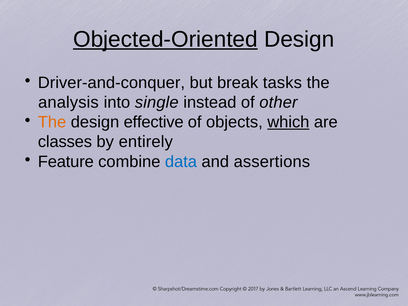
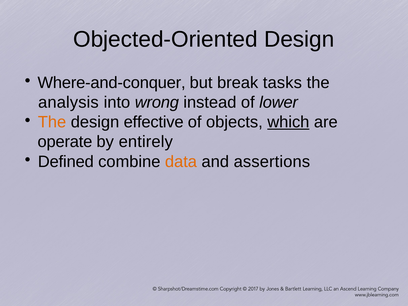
Objected-Oriented underline: present -> none (165, 39)
Driver-and-conquer: Driver-and-conquer -> Where-and-conquer (112, 83)
single: single -> wrong (157, 102)
other: other -> lower (279, 102)
classes: classes -> operate (65, 142)
Feature: Feature -> Defined (66, 162)
data colour: blue -> orange (181, 162)
